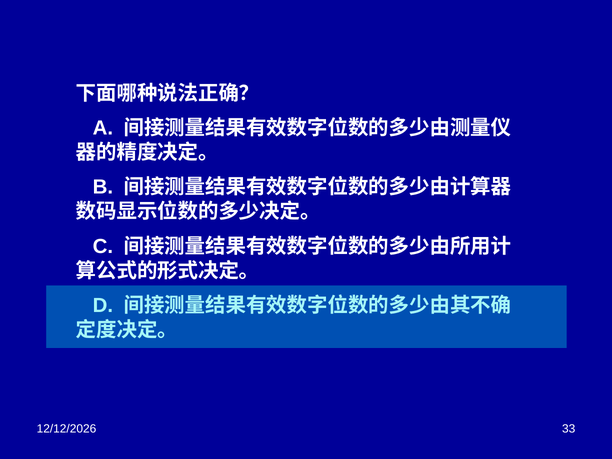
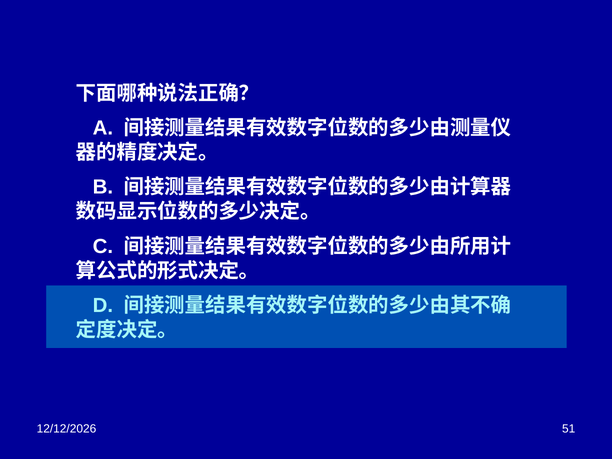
33: 33 -> 51 (569, 429)
